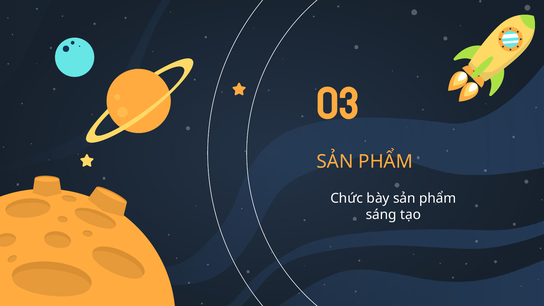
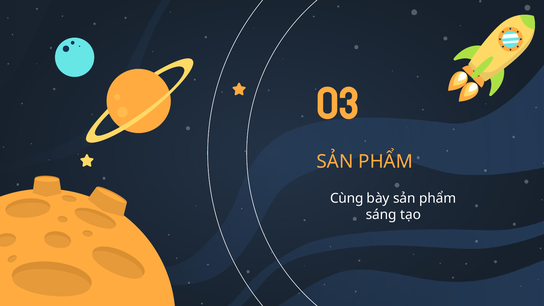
Chức: Chức -> Cùng (347, 198)
